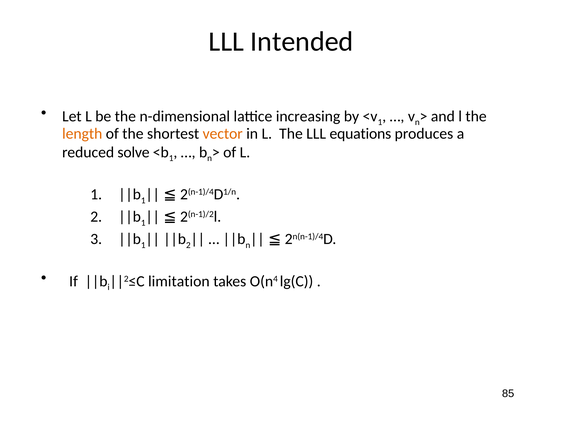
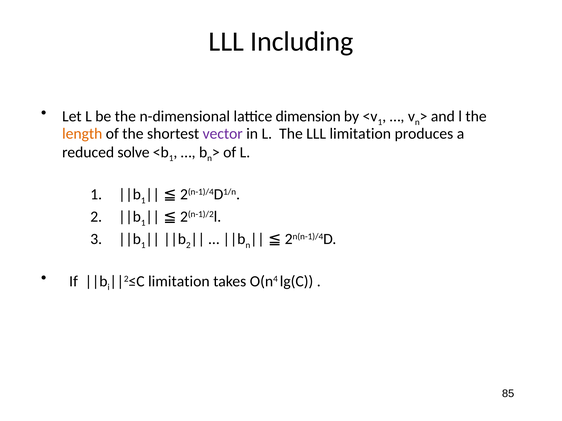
Intended: Intended -> Including (302, 42)
increasing: increasing -> dimension (308, 116)
vector colour: orange -> purple (223, 134)
LLL equations: equations -> limitation (360, 134)
